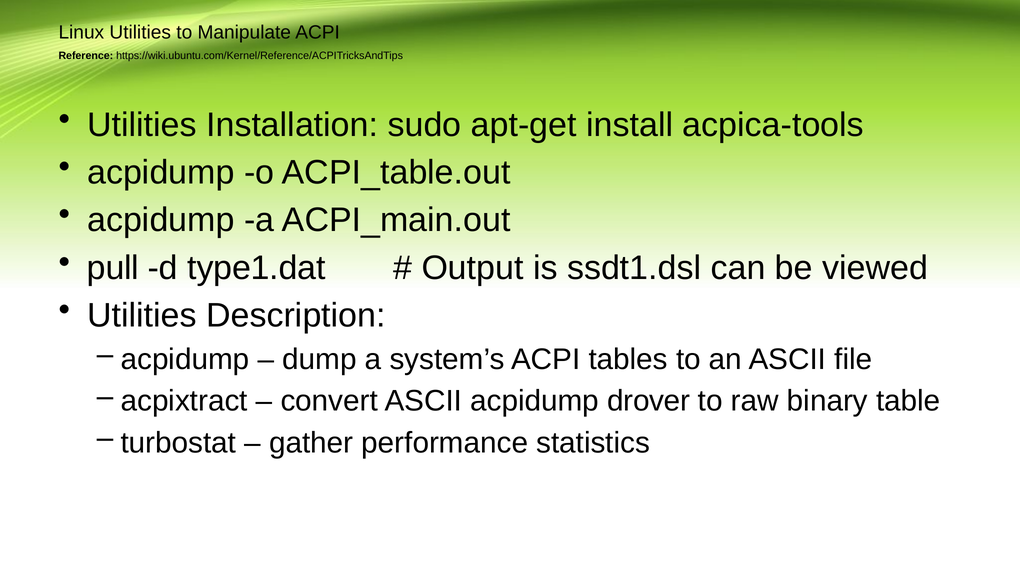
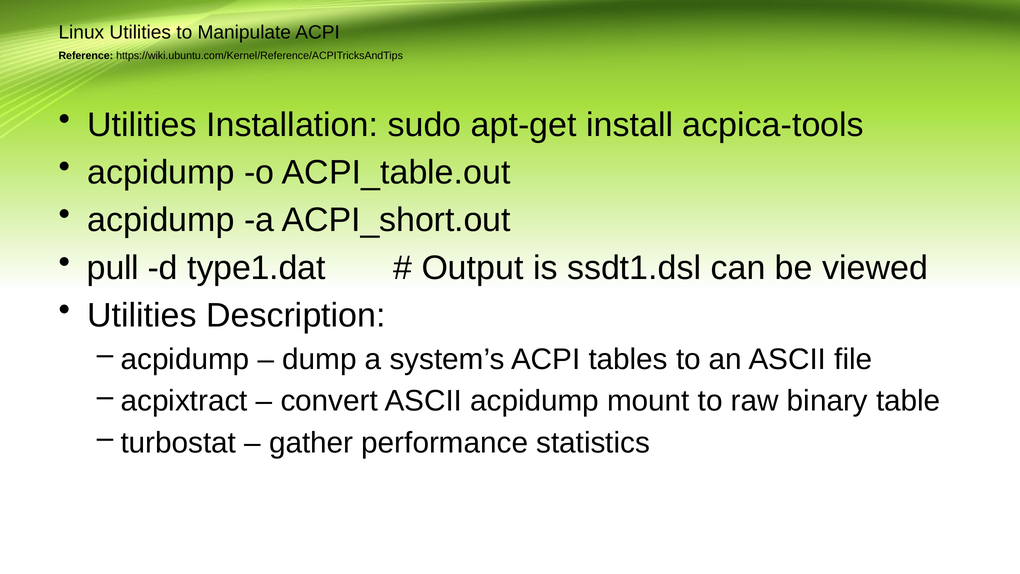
ACPI_main.out: ACPI_main.out -> ACPI_short.out (396, 220)
drover: drover -> mount (648, 401)
